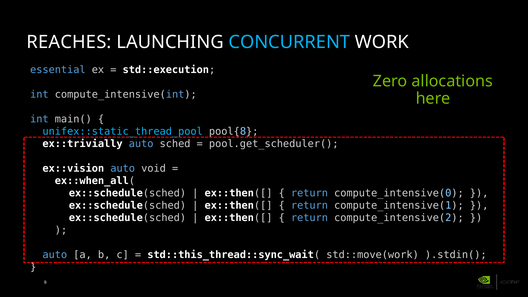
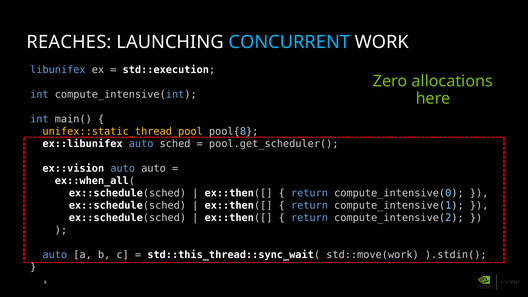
essential: essential -> libunifex (58, 70)
unifex::static_thread_pool colour: light blue -> yellow (123, 132)
ex::trivially: ex::trivially -> ex::libunifex (83, 144)
auto void: void -> auto (154, 169)
